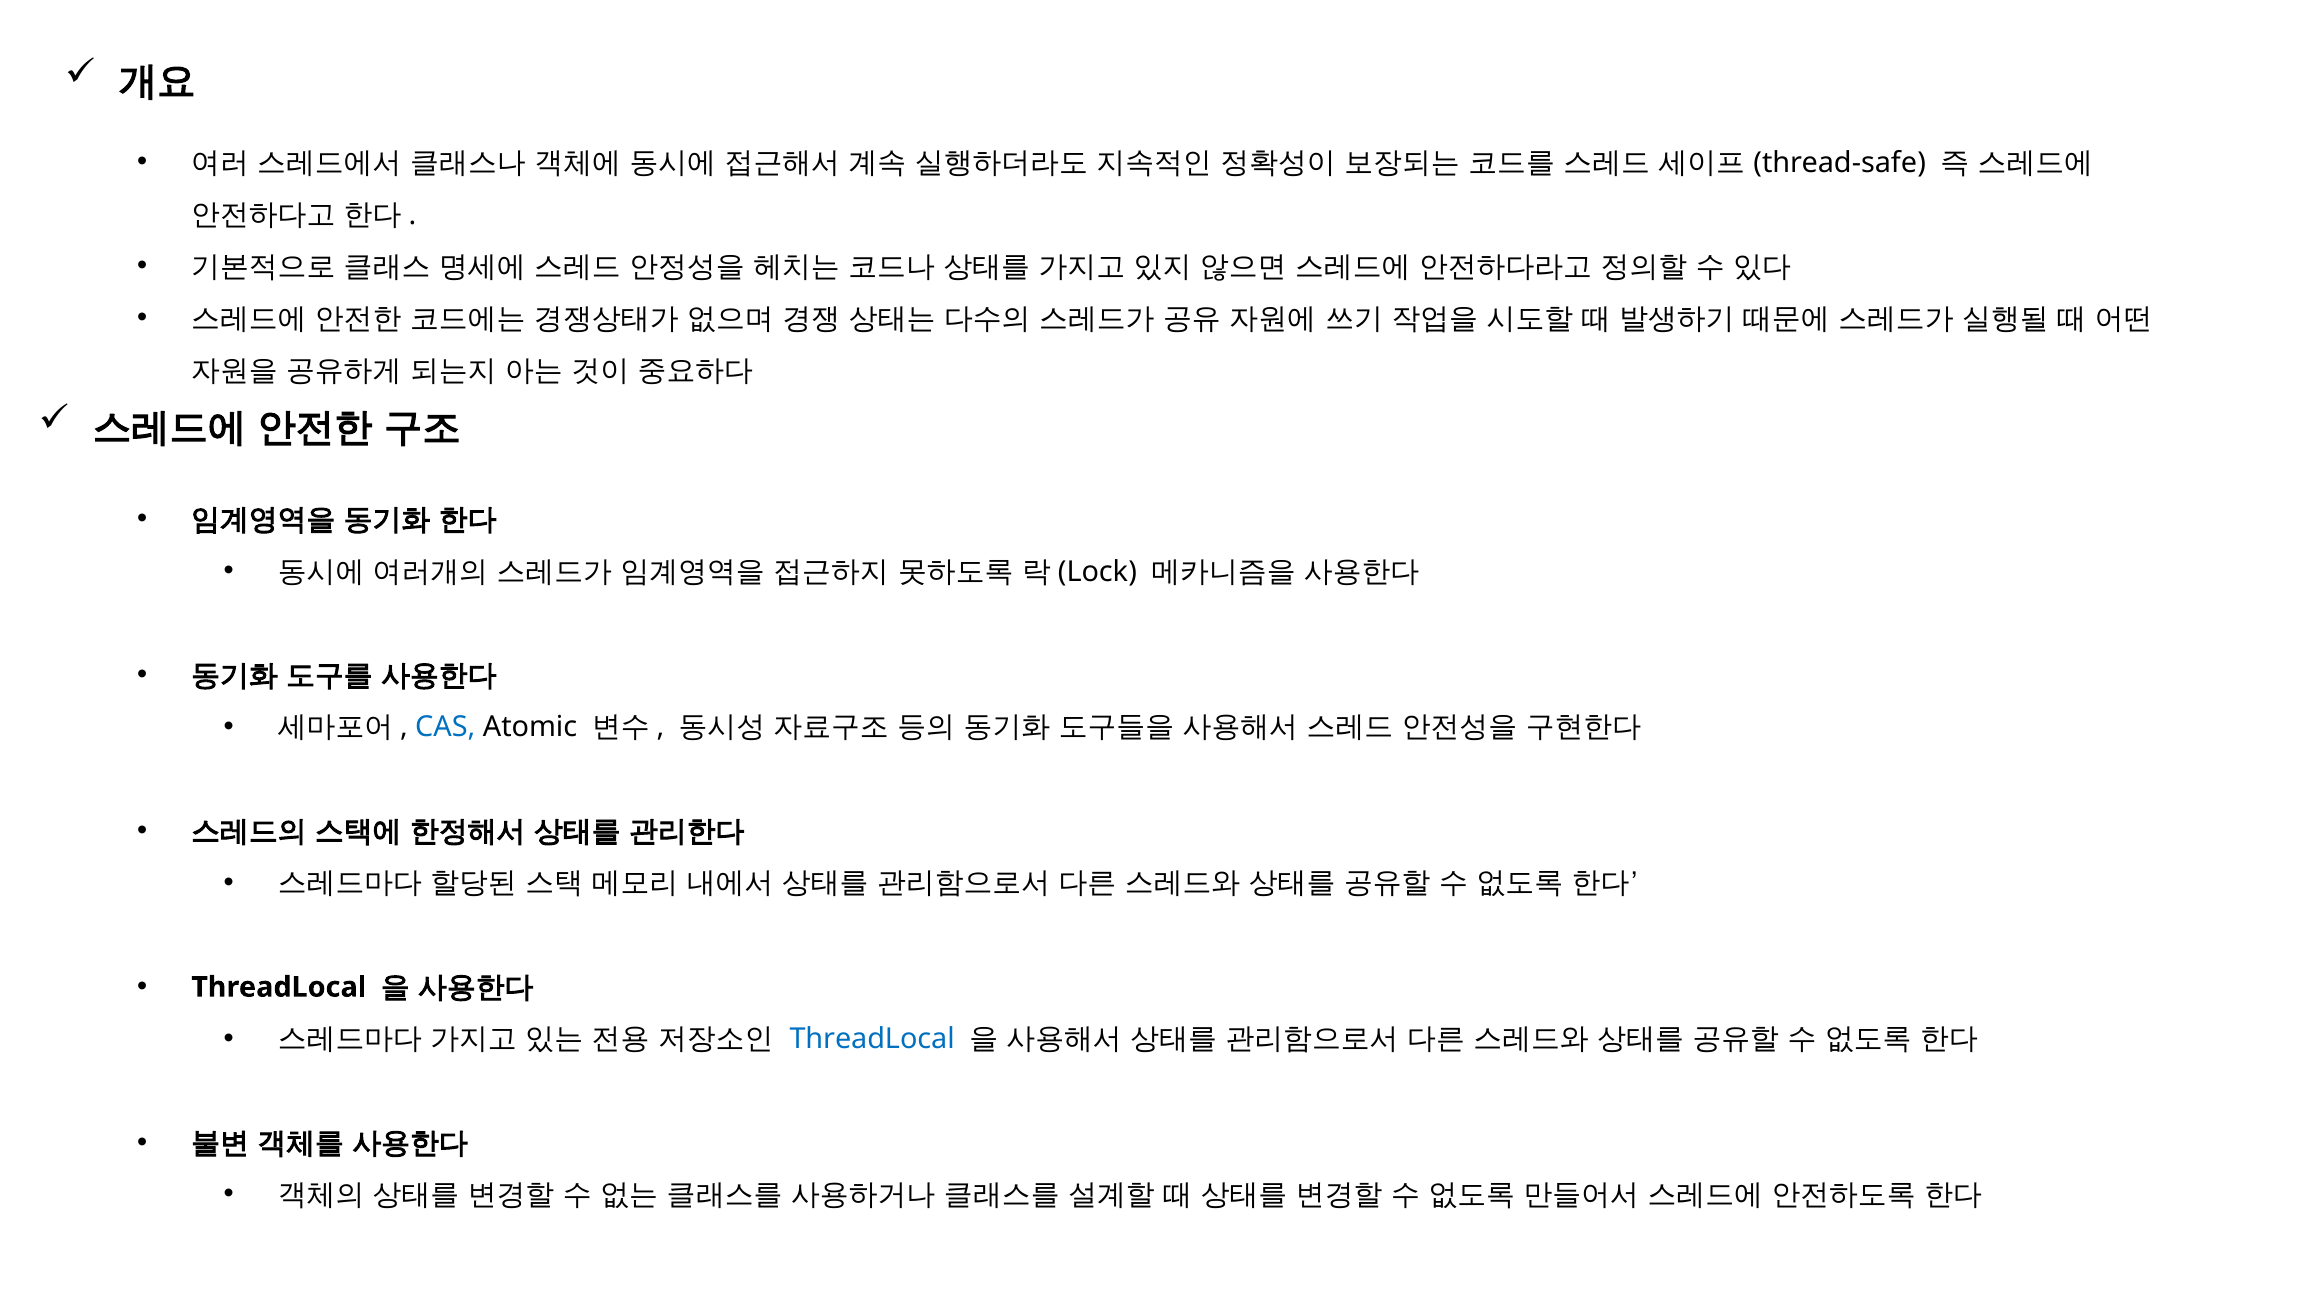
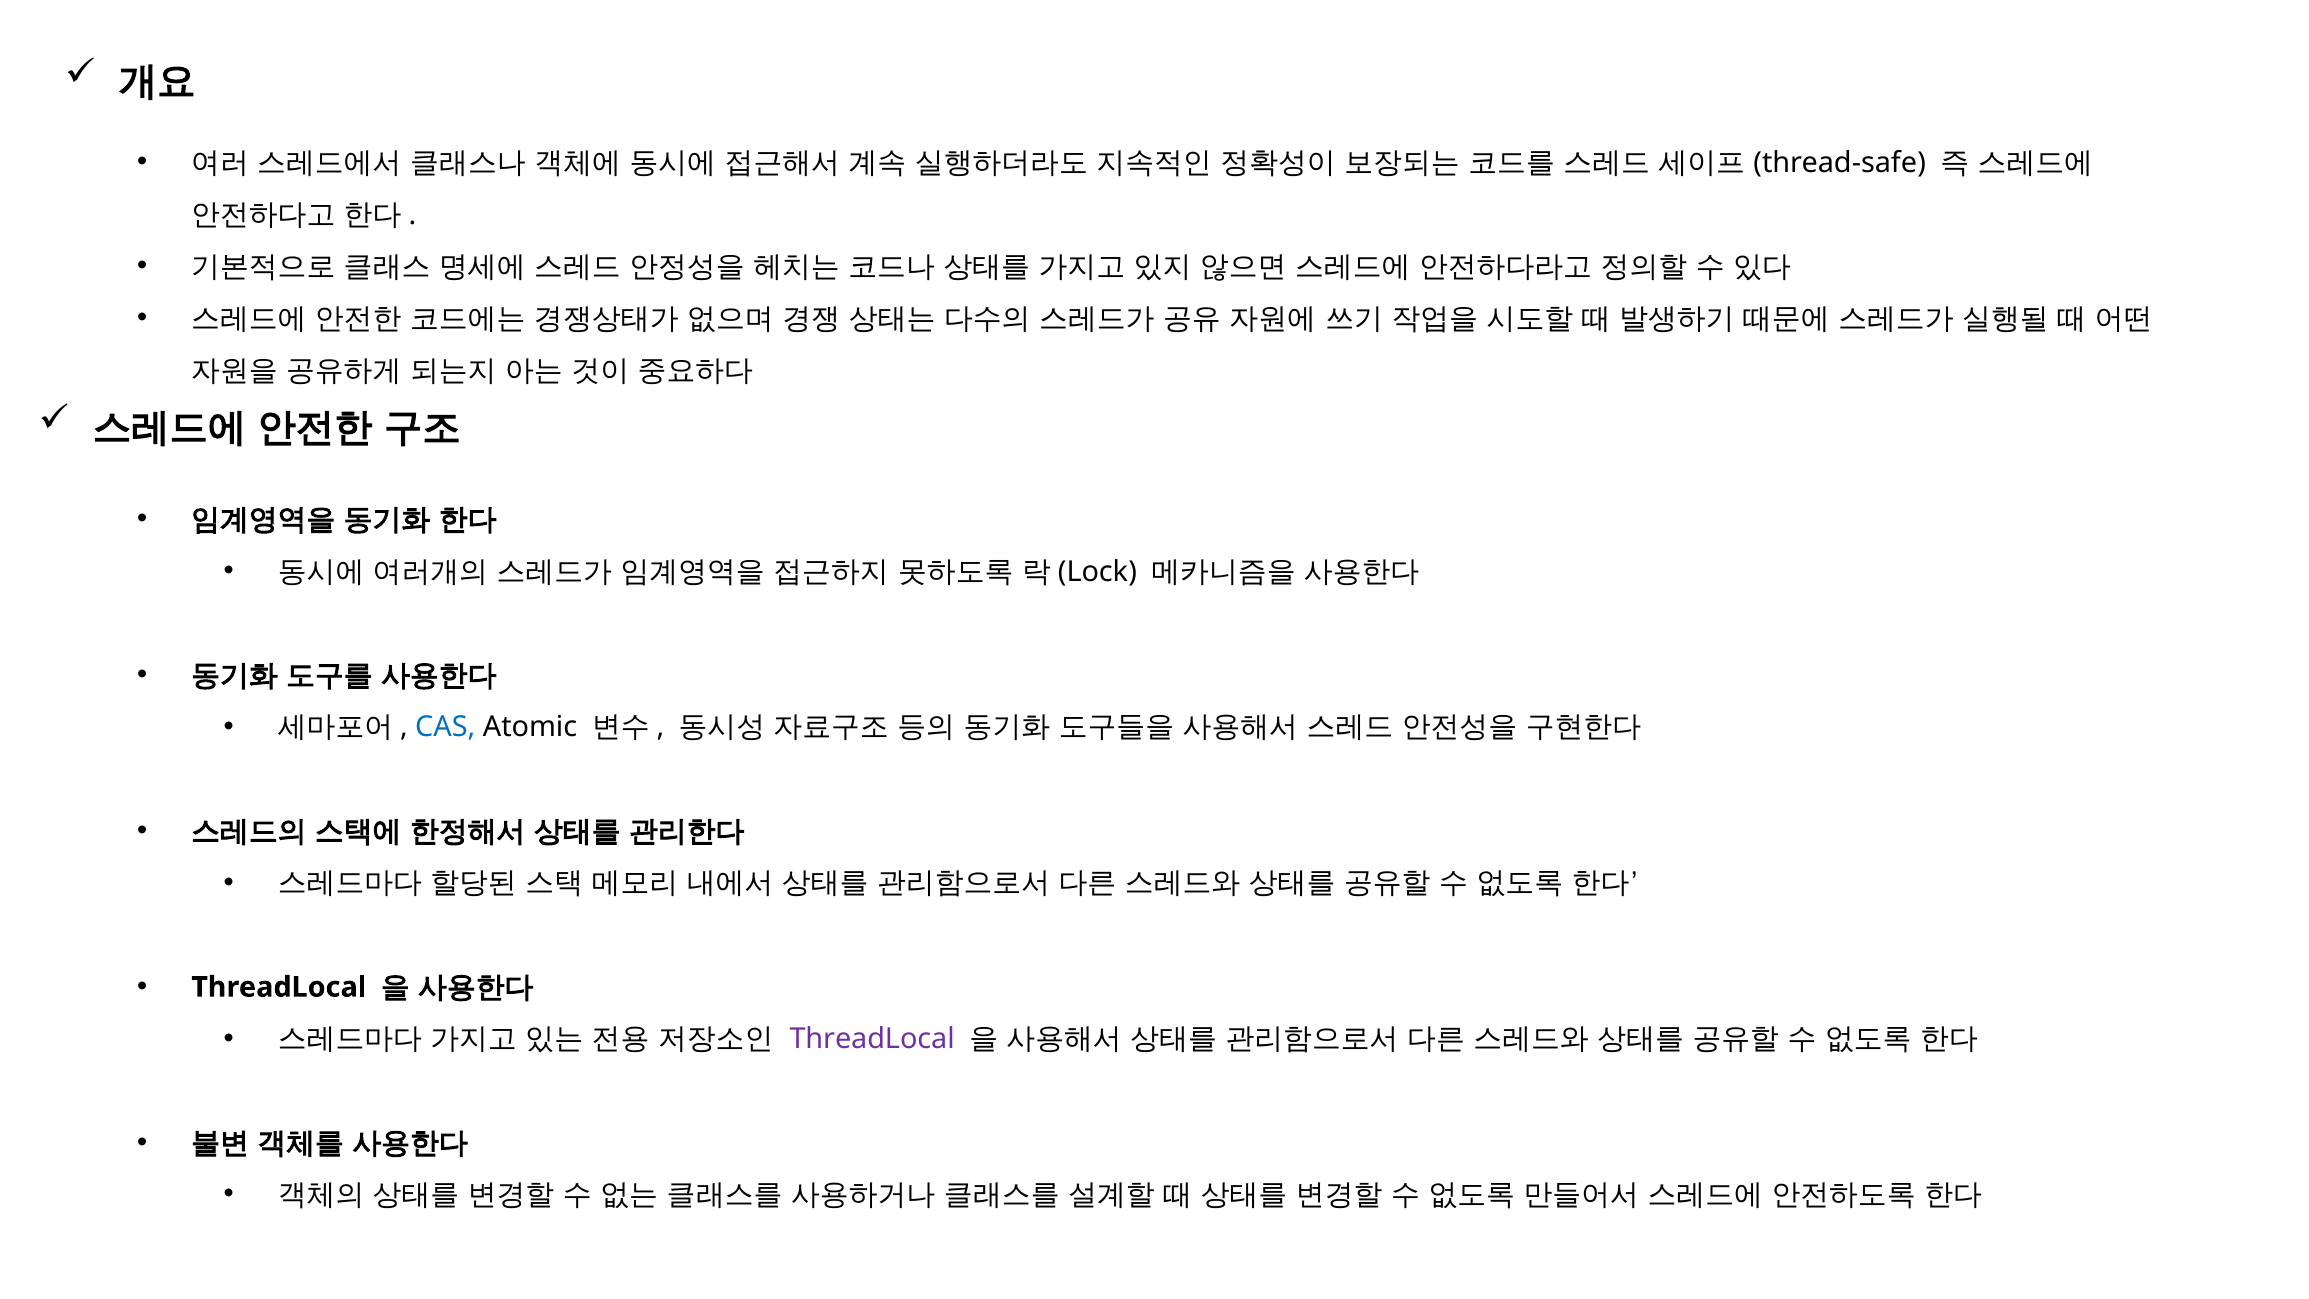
ThreadLocal colour: blue -> purple (872, 1039)
